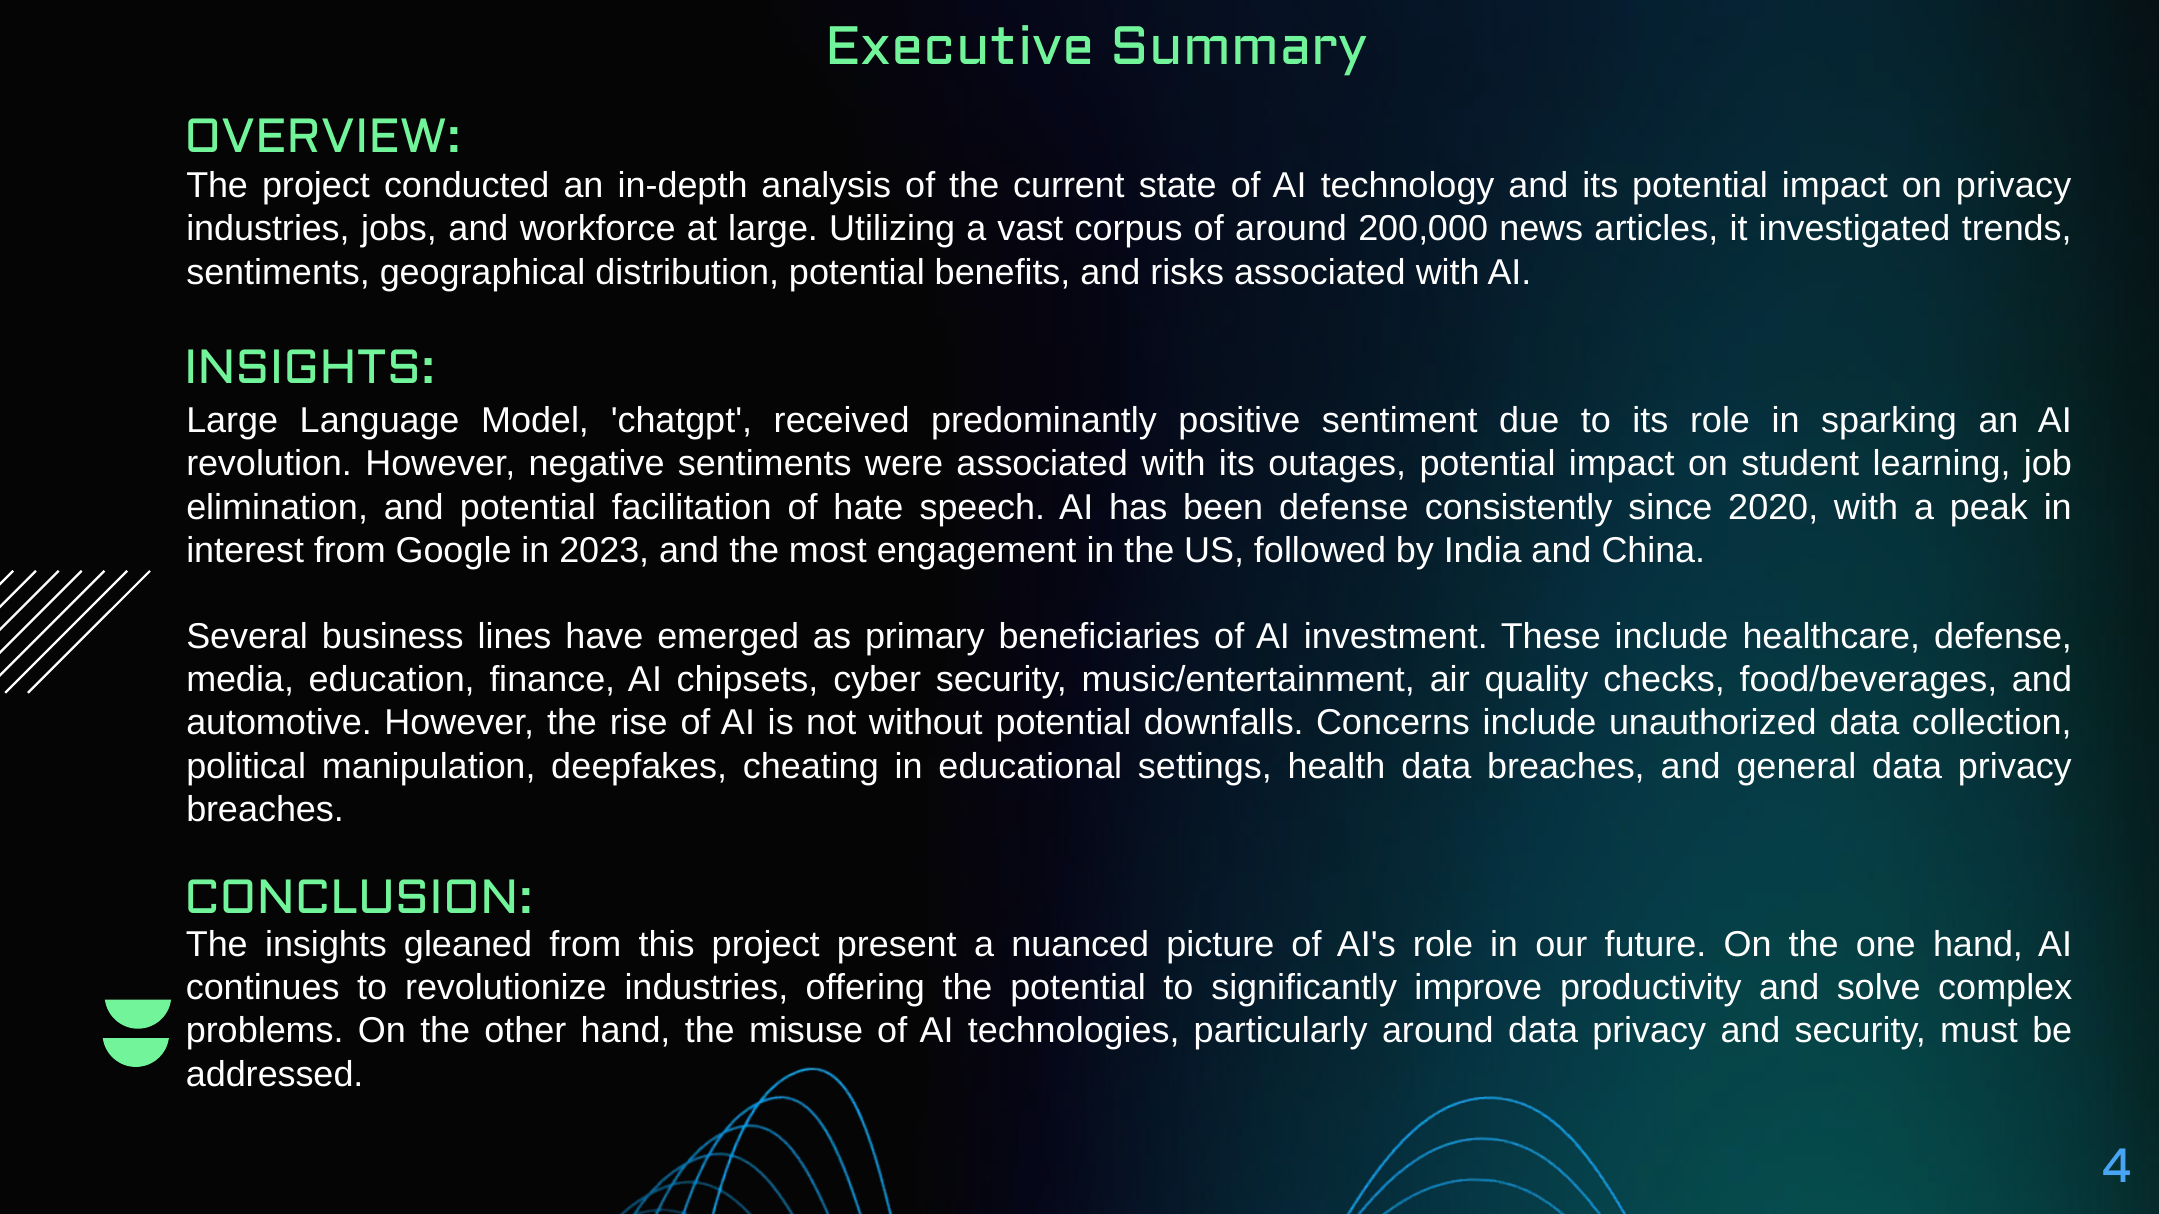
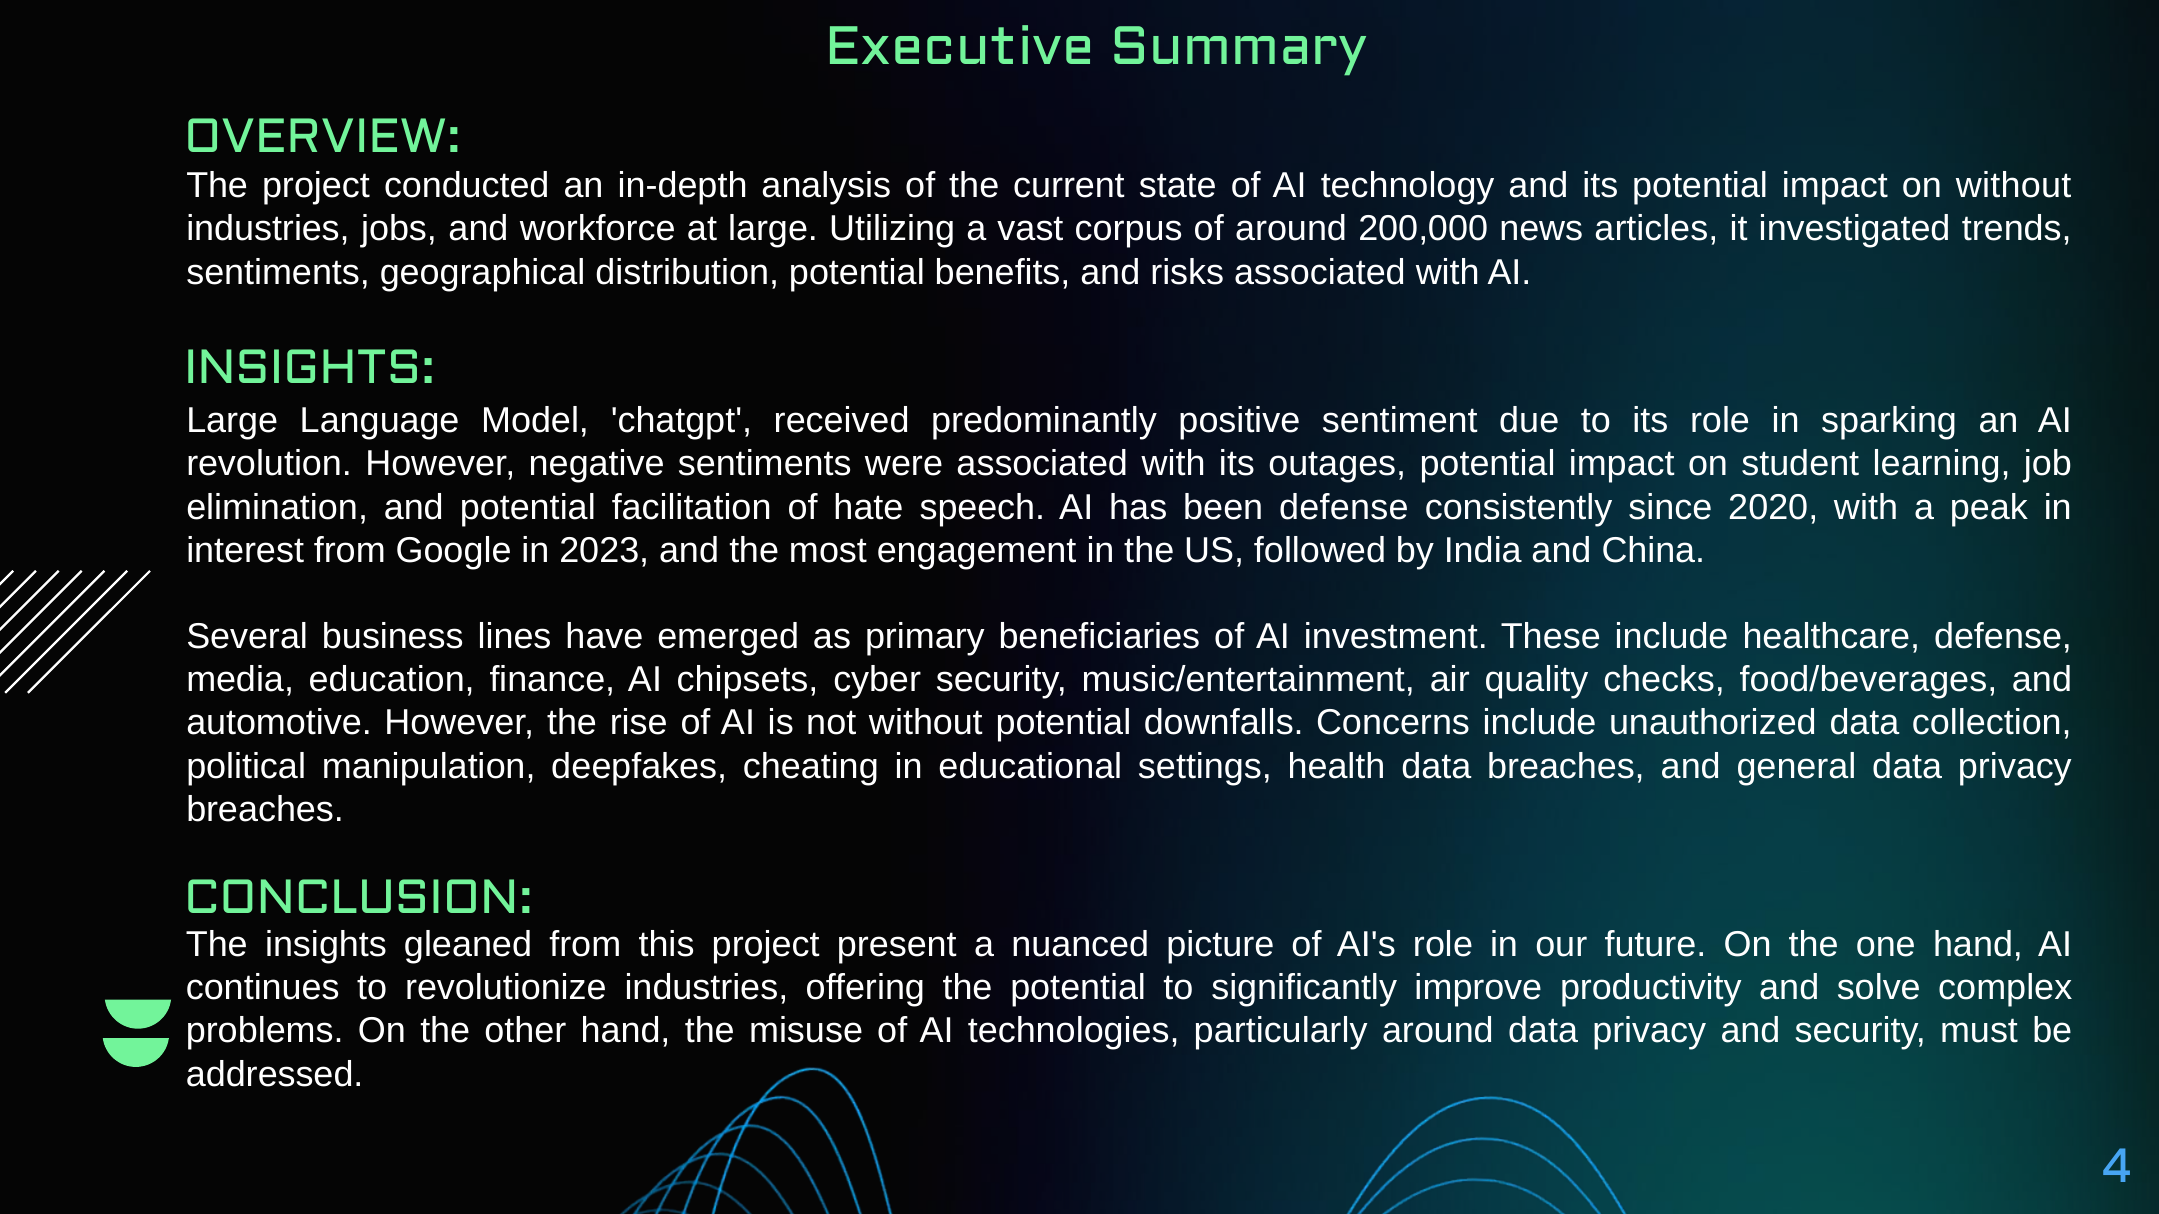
on privacy: privacy -> without (2014, 186)
